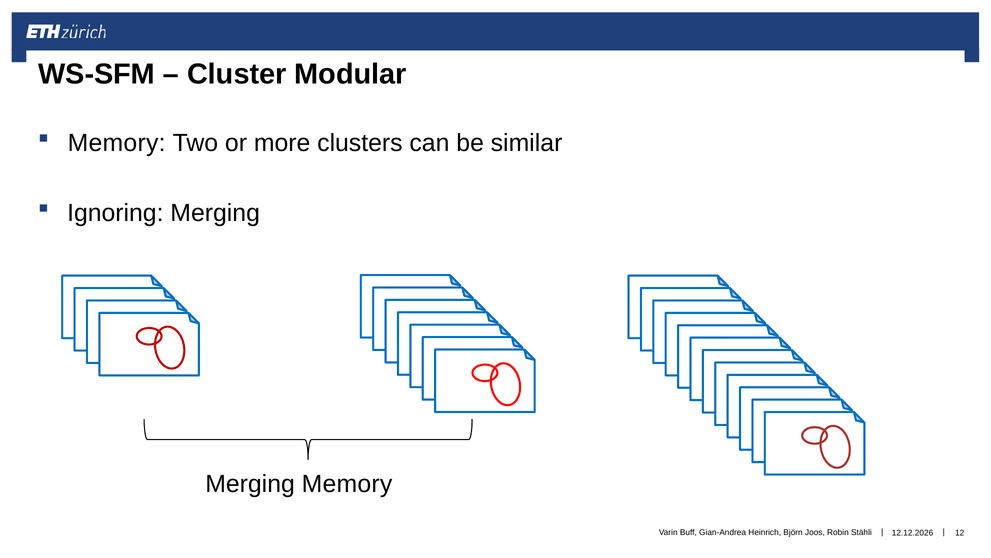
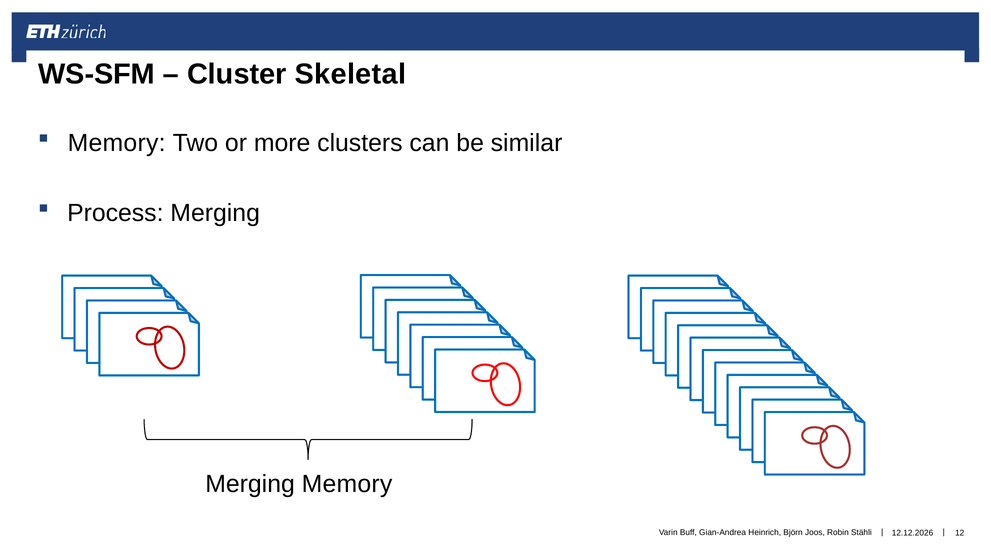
Modular: Modular -> Skeletal (350, 74)
Ignoring: Ignoring -> Process (115, 213)
